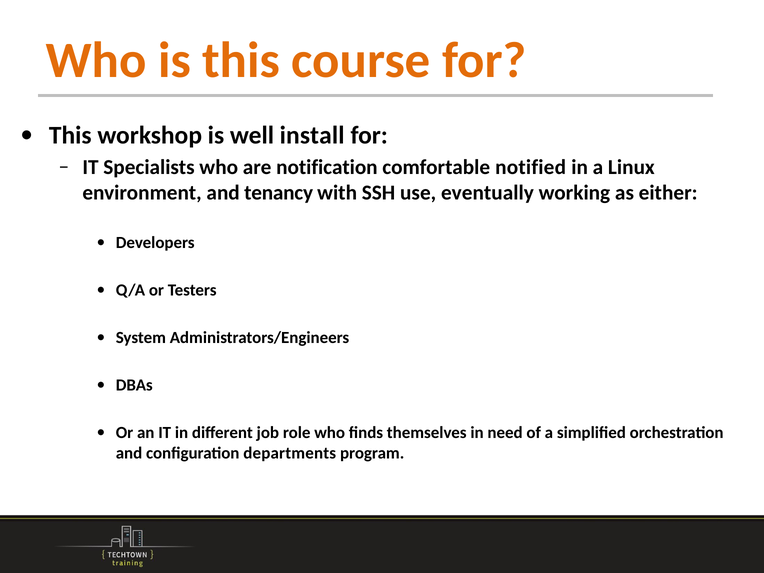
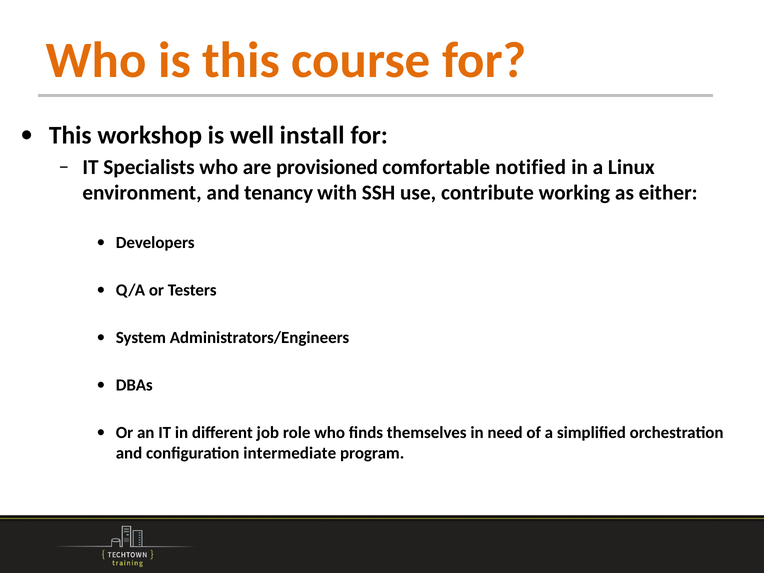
notification: notification -> provisioned (327, 167)
eventually: eventually -> contribute (487, 193)
departments: departments -> intermediate (290, 453)
